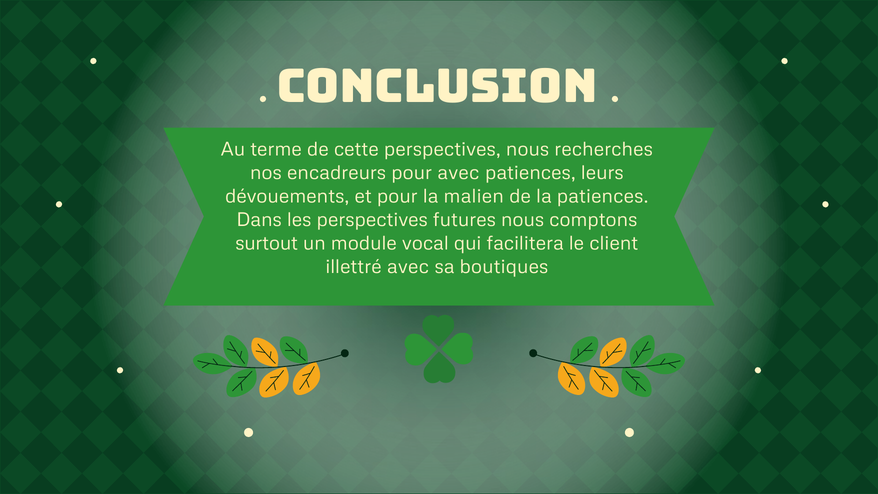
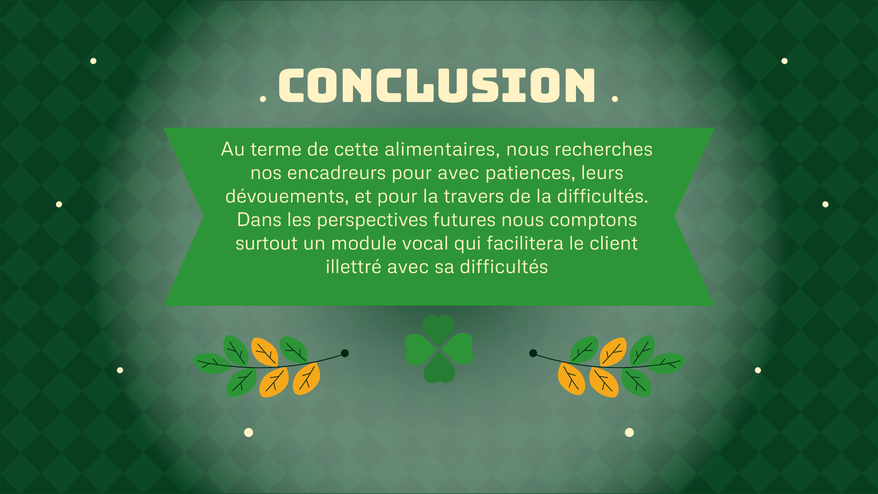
cette perspectives: perspectives -> alimentaires (442, 149)
malien: malien -> travers (474, 196)
la patiences: patiences -> difficultés (603, 196)
sa boutiques: boutiques -> difficultés (504, 267)
